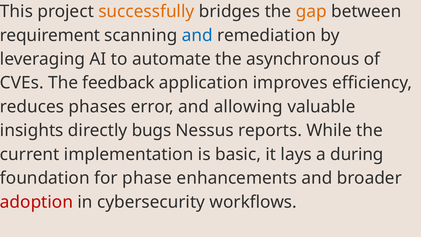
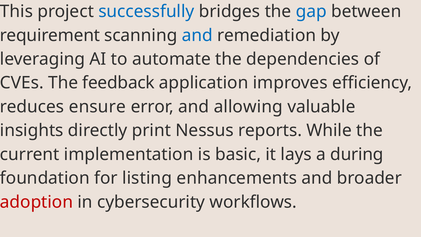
successfully colour: orange -> blue (146, 11)
gap colour: orange -> blue (311, 11)
asynchronous: asynchronous -> dependencies (303, 59)
phases: phases -> ensure (97, 107)
bugs: bugs -> print (151, 130)
phase: phase -> listing (147, 178)
